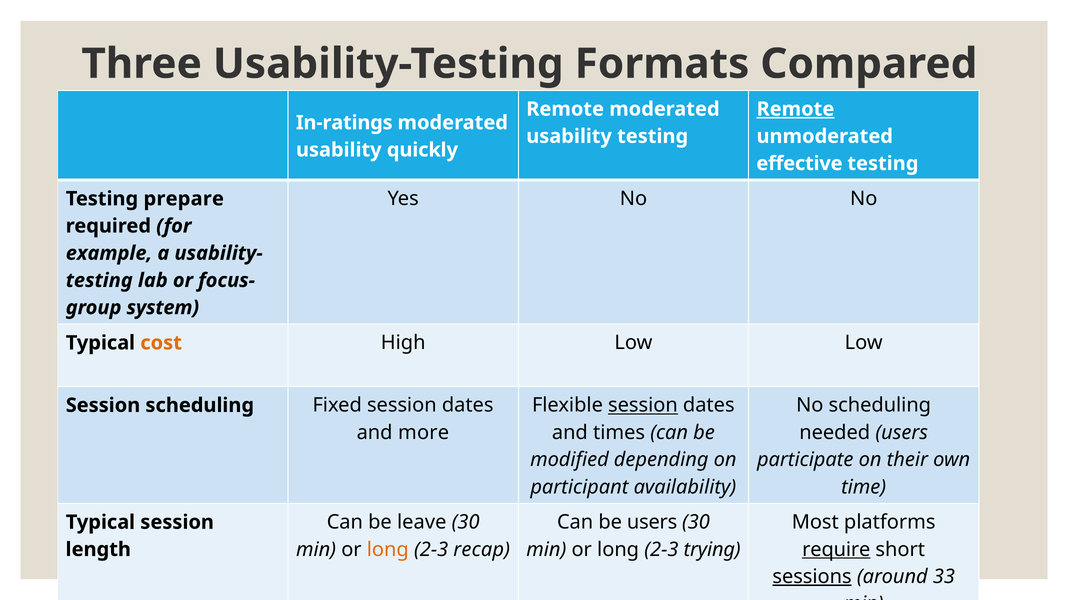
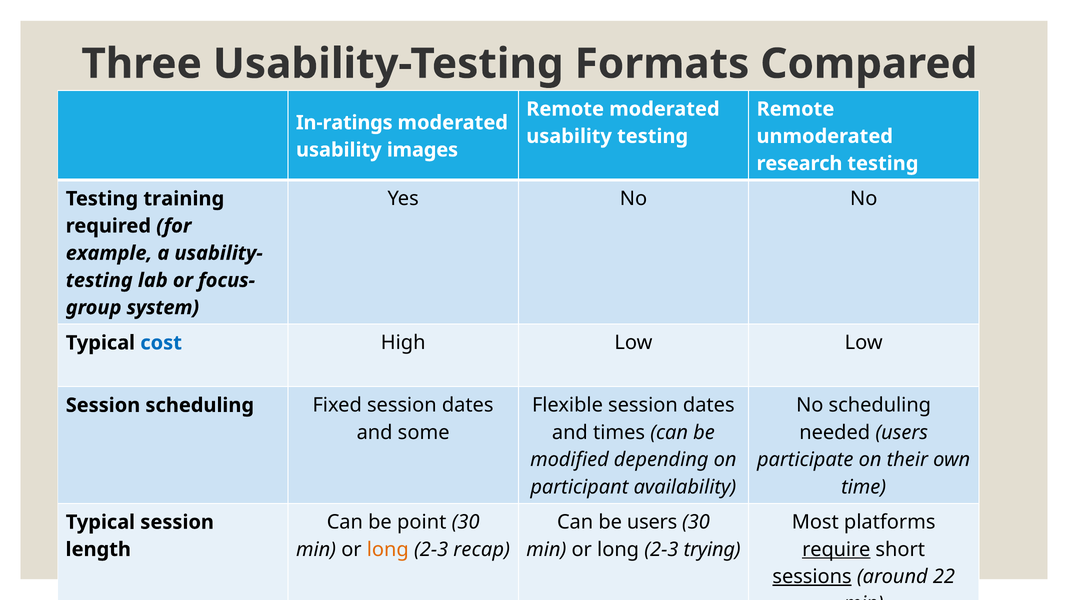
Remote underline: present -> none (795, 109)
quickly: quickly -> images (422, 150)
effective: effective -> research (799, 164)
prepare: prepare -> training (184, 199)
cost colour: orange -> blue (161, 343)
session underline: present -> none (643, 406)
more: more -> some (424, 433)
leave: leave -> point (422, 523)
33: 33 -> 22 (944, 577)
